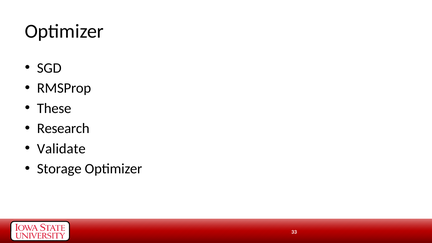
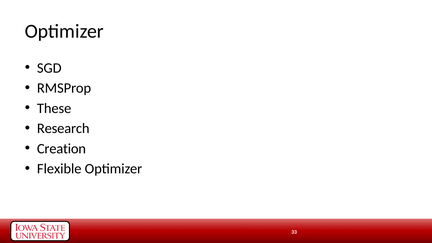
Validate: Validate -> Creation (61, 149)
Storage: Storage -> Flexible (59, 169)
